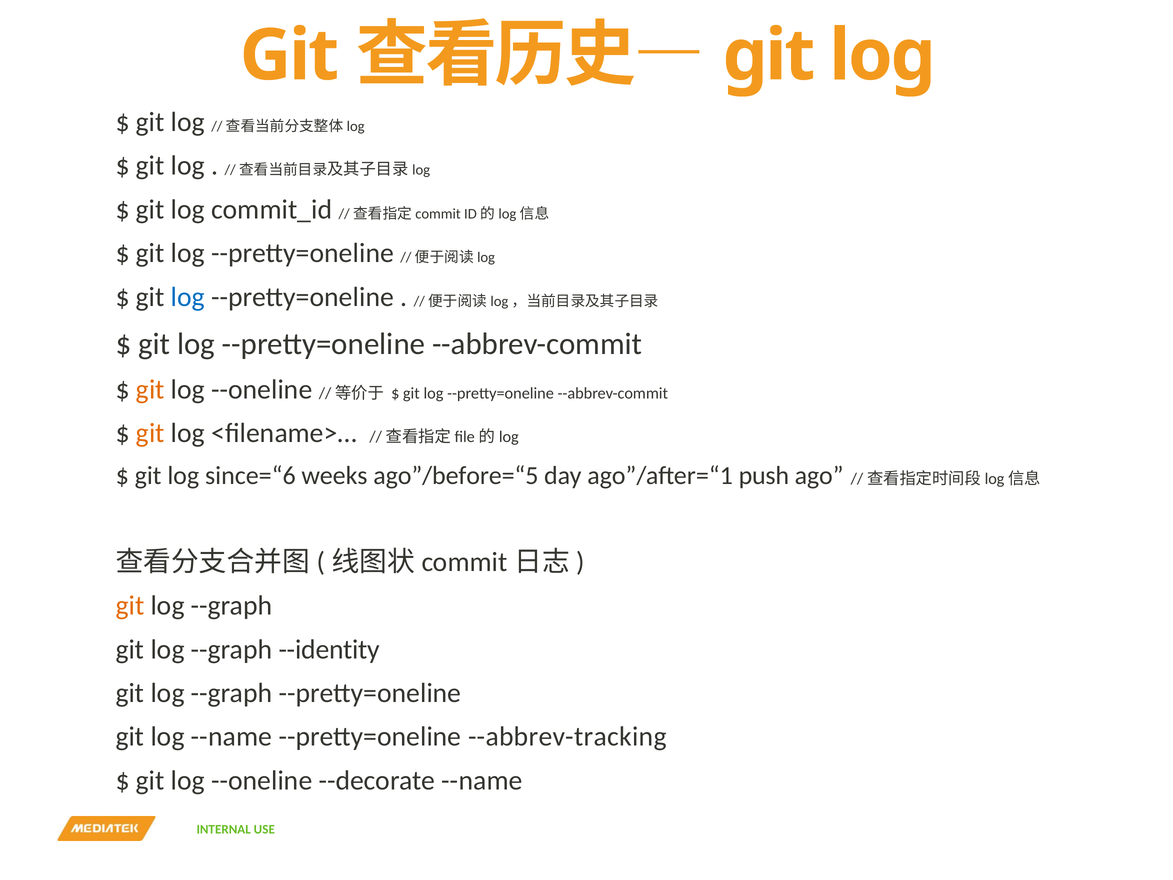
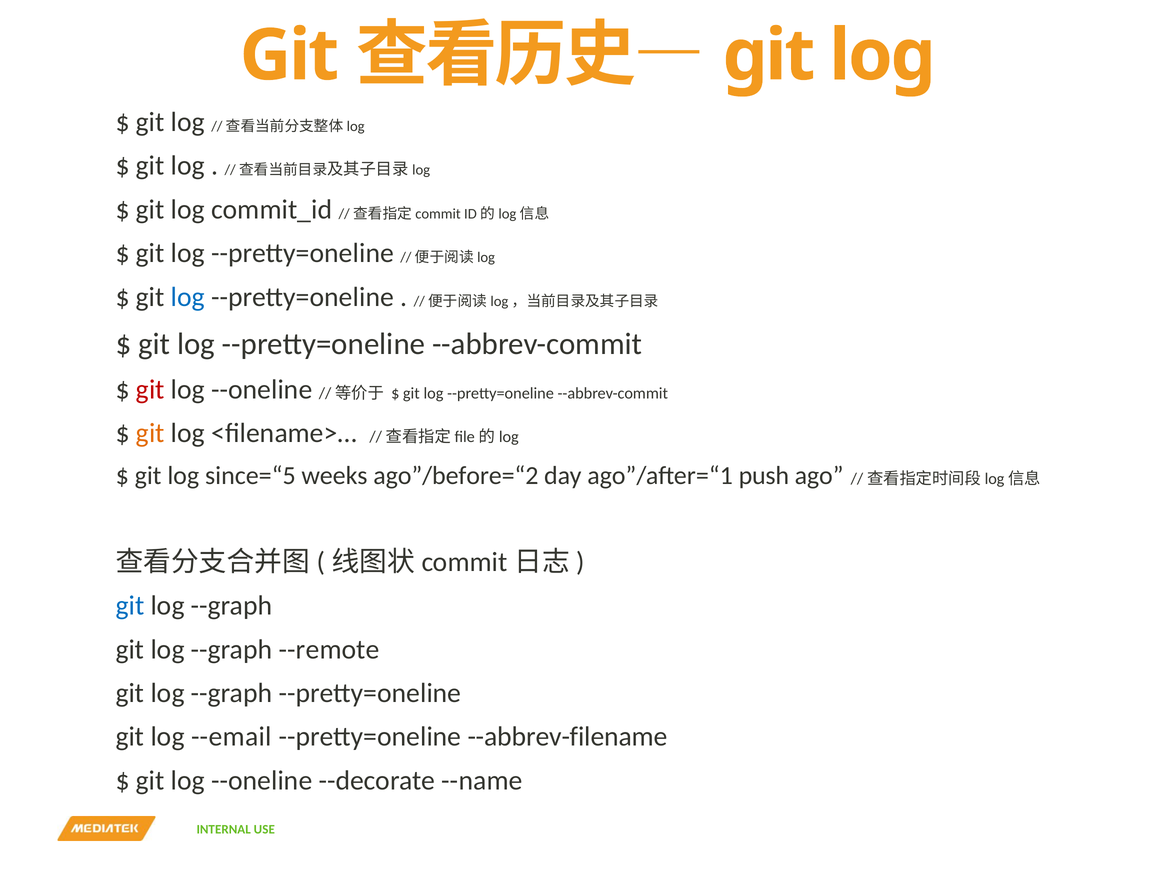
git colour: orange -> red (150, 389)
since=“6: since=“6 -> since=“5 (250, 475)
ago”/before=“5: ago”/before=“5 -> ago”/before=“2 (456, 475)
git colour: orange -> blue (130, 606)
--identity: --identity -> --remote (329, 649)
log --name: --name -> --email (231, 737)
--abbrev-tracking: --abbrev-tracking -> --abbrev-filename (568, 737)
